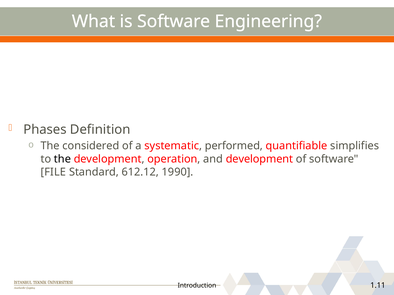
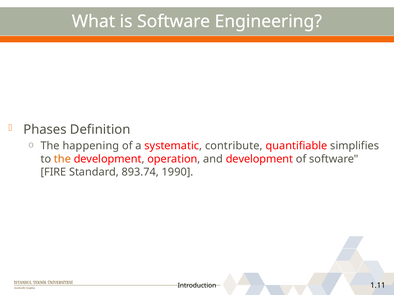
considered: considered -> happening (91, 146)
performed: performed -> contribute (234, 146)
the colour: black -> orange (62, 159)
FILE: FILE -> FIRE (53, 172)
612.12: 612.12 -> 893.74 (140, 172)
